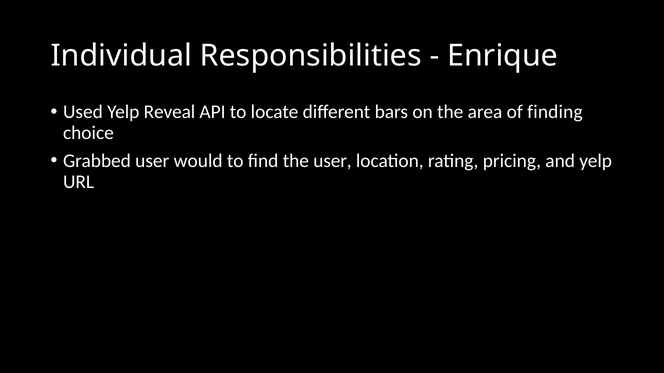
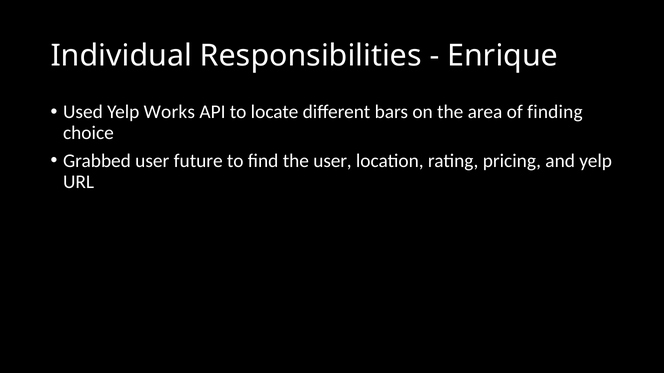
Reveal: Reveal -> Works (169, 112)
would: would -> future (198, 161)
